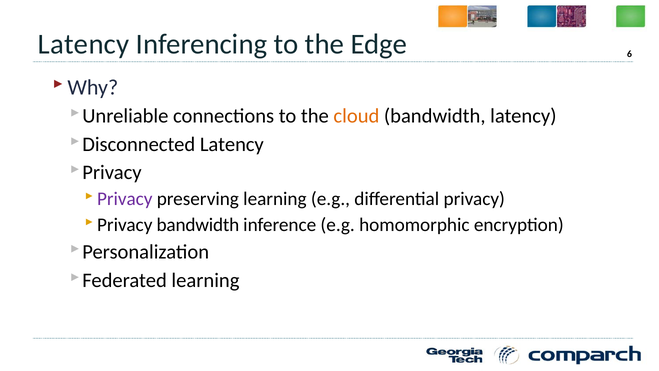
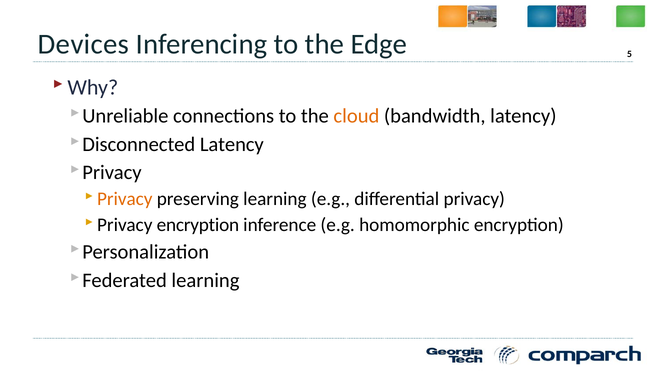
Latency: Latency -> Devices (84, 44)
6: 6 -> 5 (630, 54)
Privacy colour: purple -> orange (125, 199)
Privacy bandwidth: bandwidth -> encryption (198, 225)
